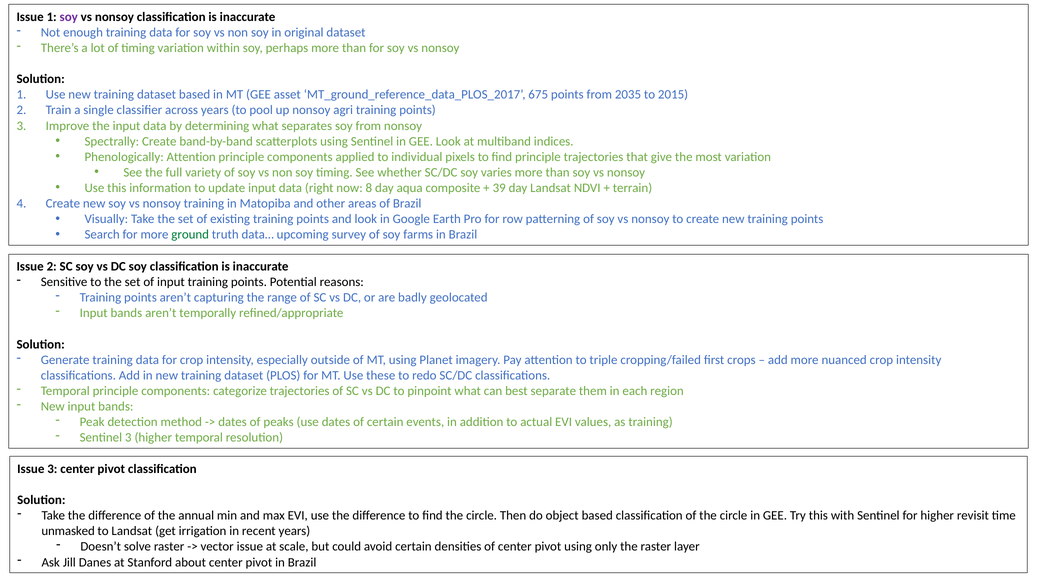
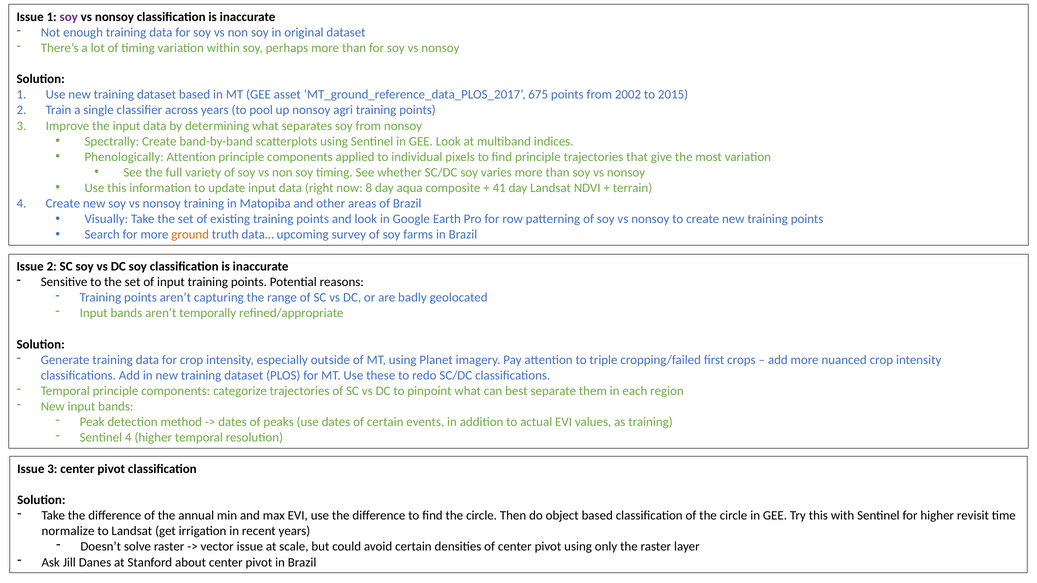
2035: 2035 -> 2002 (628, 95)
39: 39 -> 41 (499, 188)
ground colour: green -> orange (190, 235)
Sentinel 3: 3 -> 4 (128, 438)
unmasked: unmasked -> normalize (68, 531)
